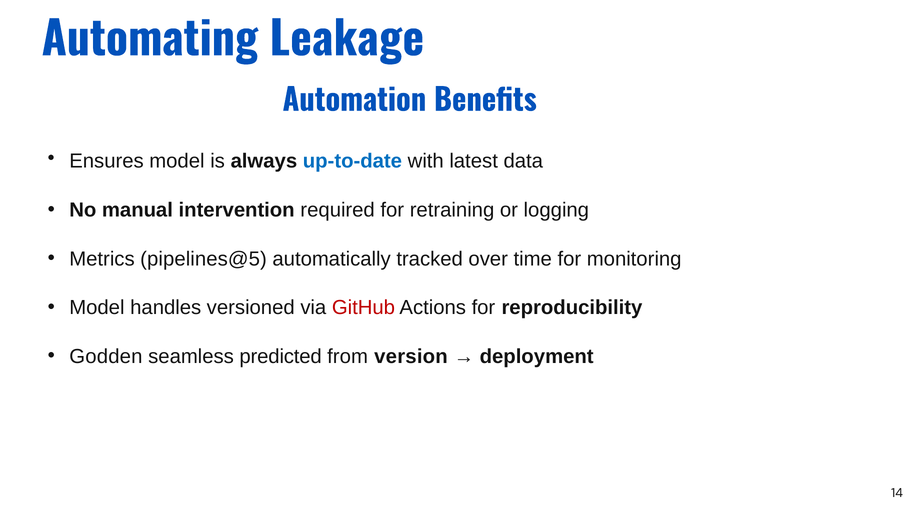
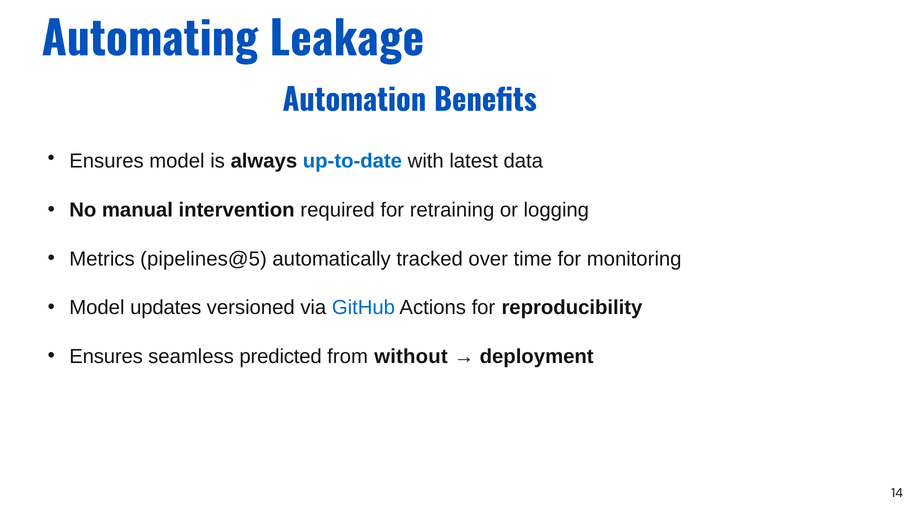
handles: handles -> updates (166, 308)
GitHub colour: red -> blue (363, 308)
Godden: Godden -> Ensures (106, 357)
version: version -> without (411, 357)
